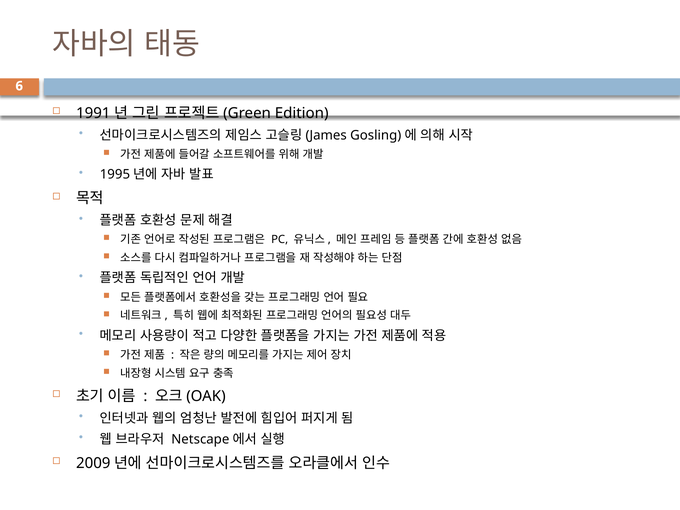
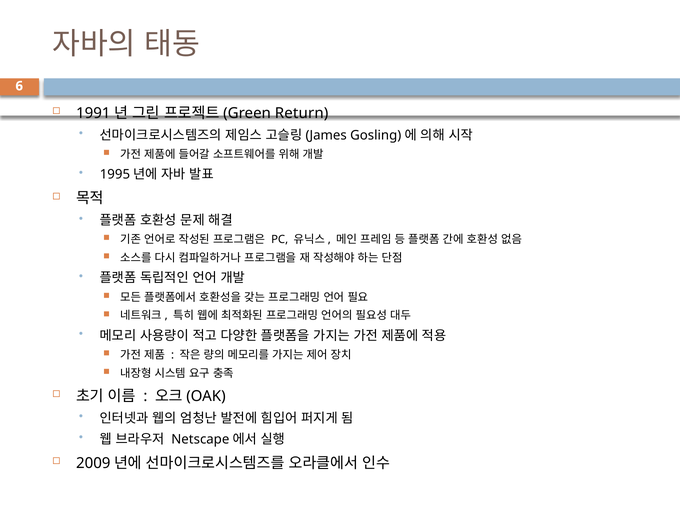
Edition: Edition -> Return (302, 113)
